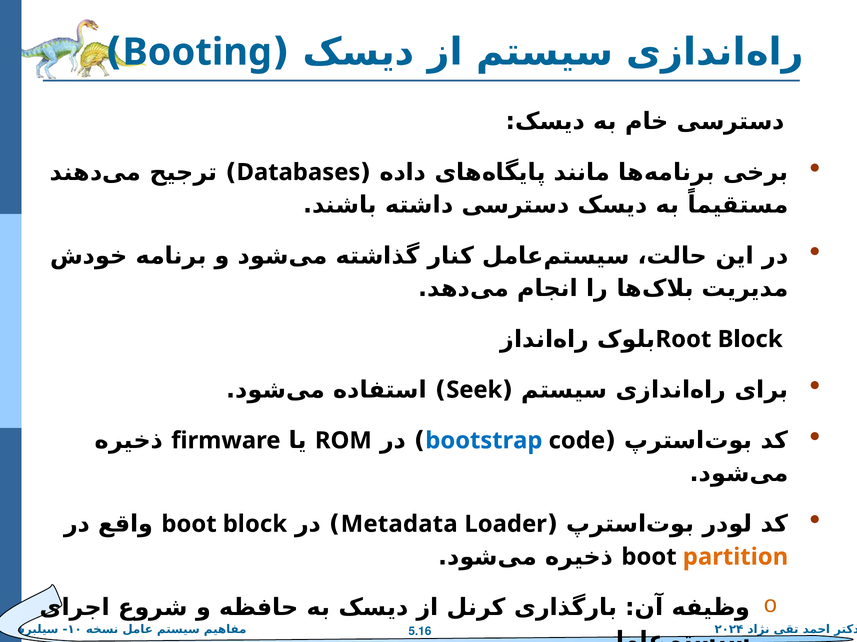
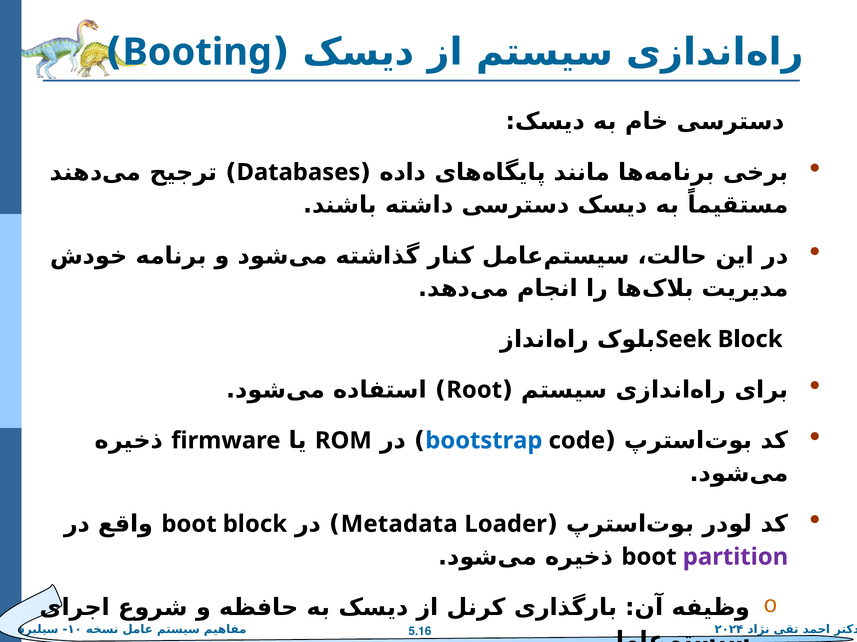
Root: Root -> Seek (683, 340)
Seek: Seek -> Root (474, 390)
partition colour: orange -> purple (736, 557)
